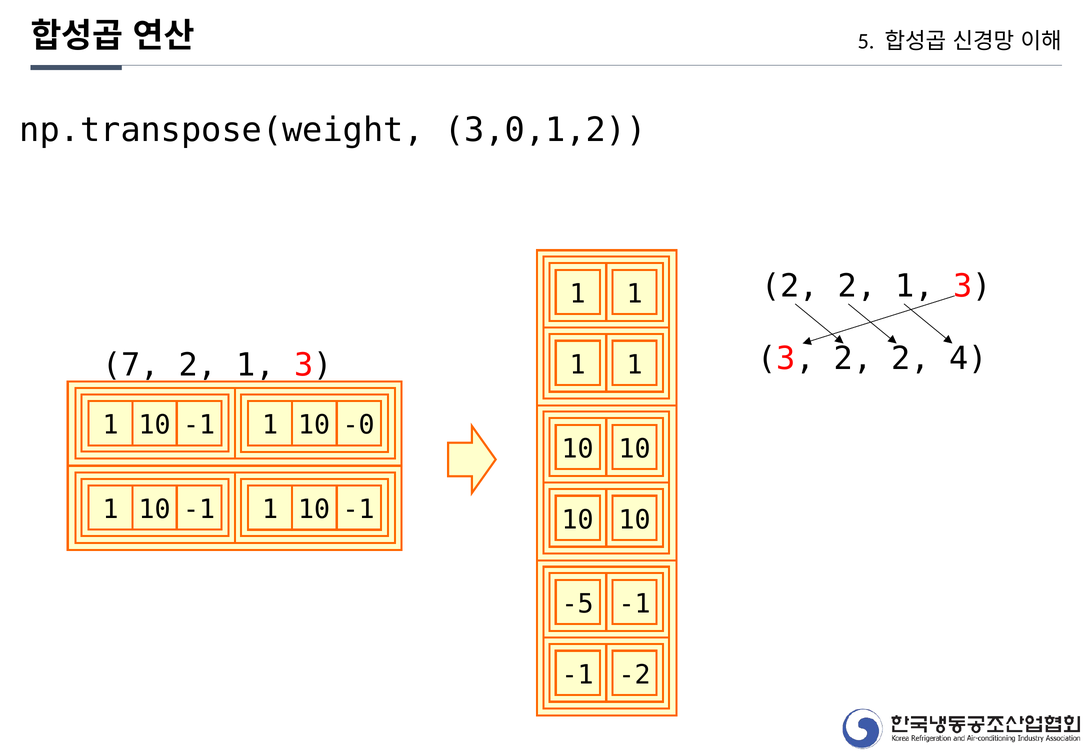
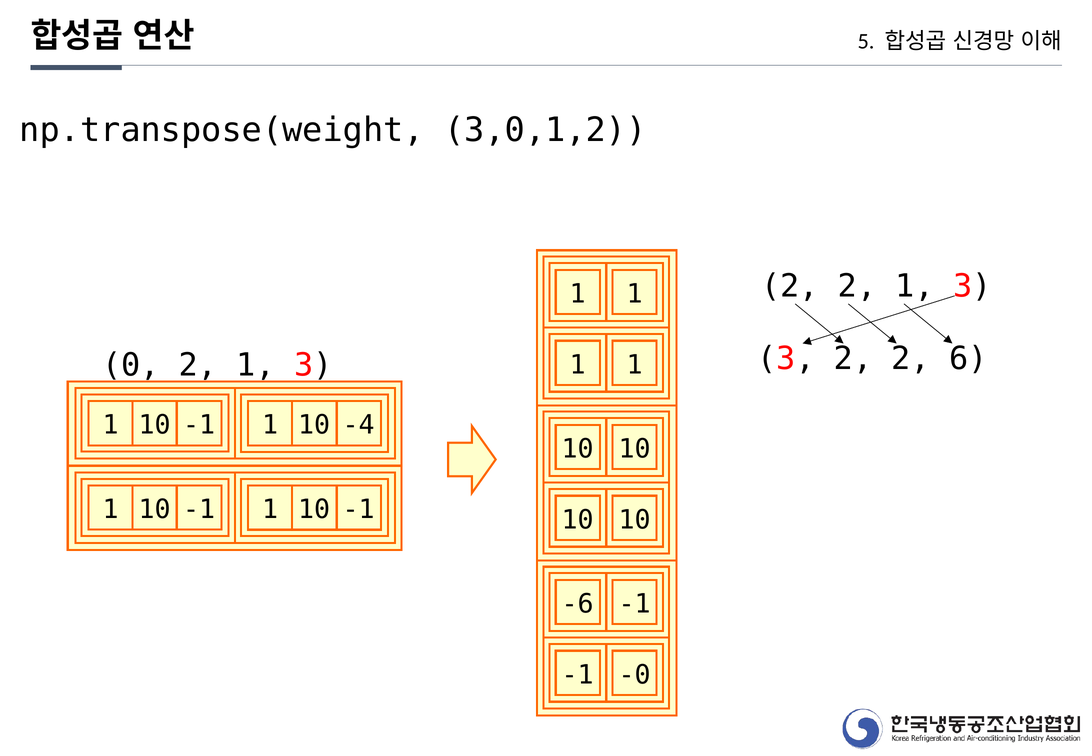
4: 4 -> 6 (968, 359)
7: 7 -> 0 (131, 365)
-0: -0 -> -4 (359, 425)
-5: -5 -> -6 (578, 604)
-2: -2 -> -0 (635, 675)
